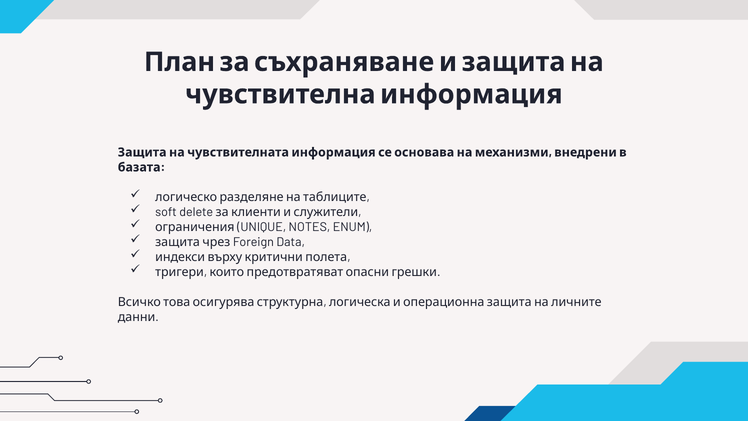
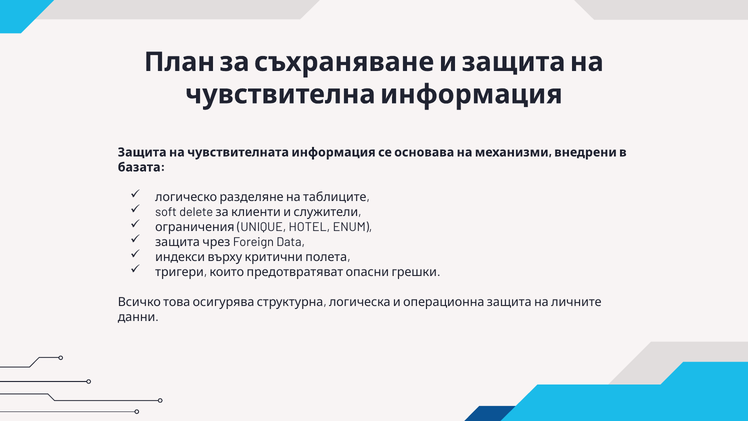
NOTES: NOTES -> HOTEL (309, 227)
